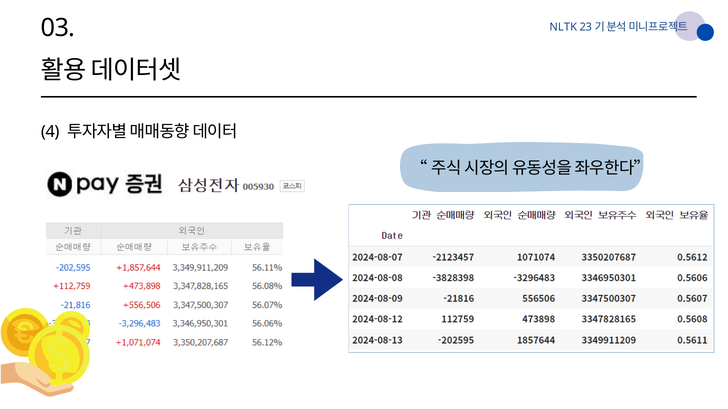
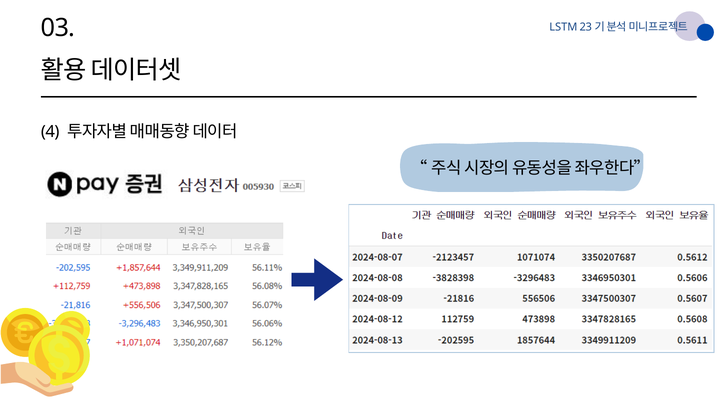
NLTK: NLTK -> LSTM (563, 27)
